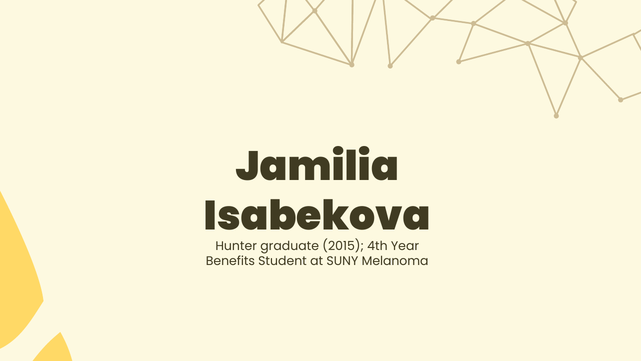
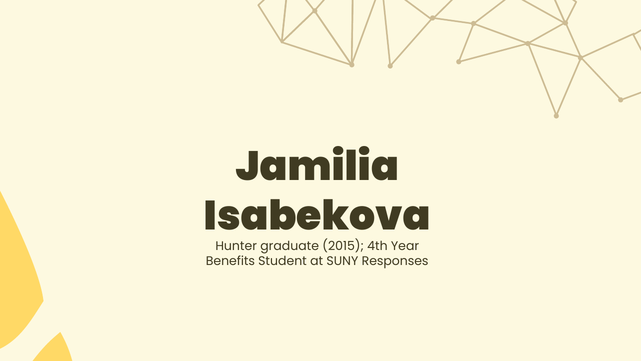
Melanoma: Melanoma -> Responses (395, 261)
